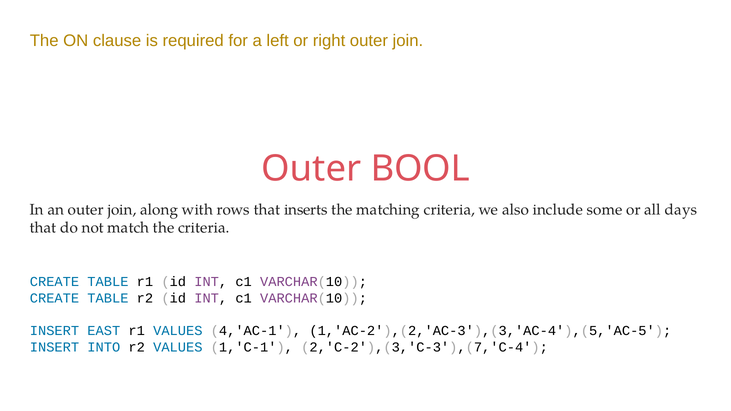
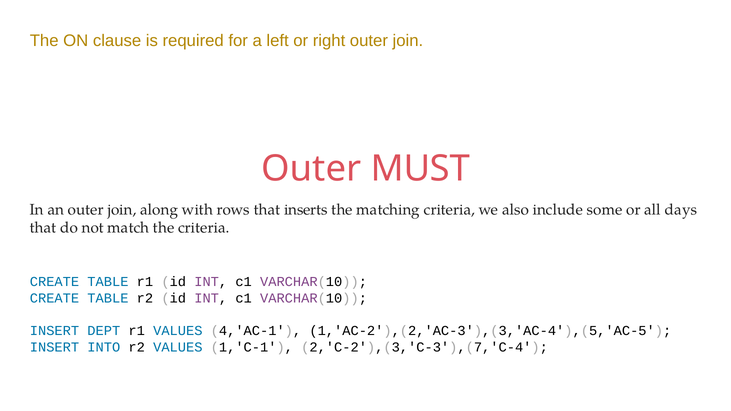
BOOL: BOOL -> MUST (420, 169)
EAST: EAST -> DEPT (104, 331)
